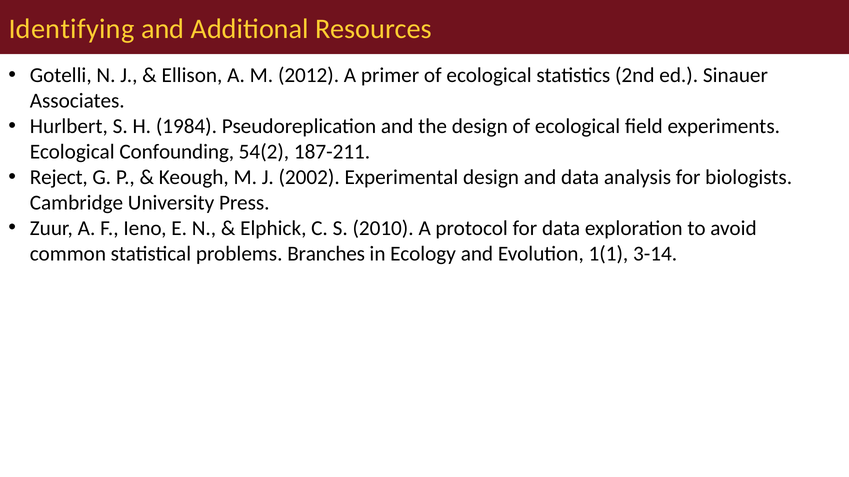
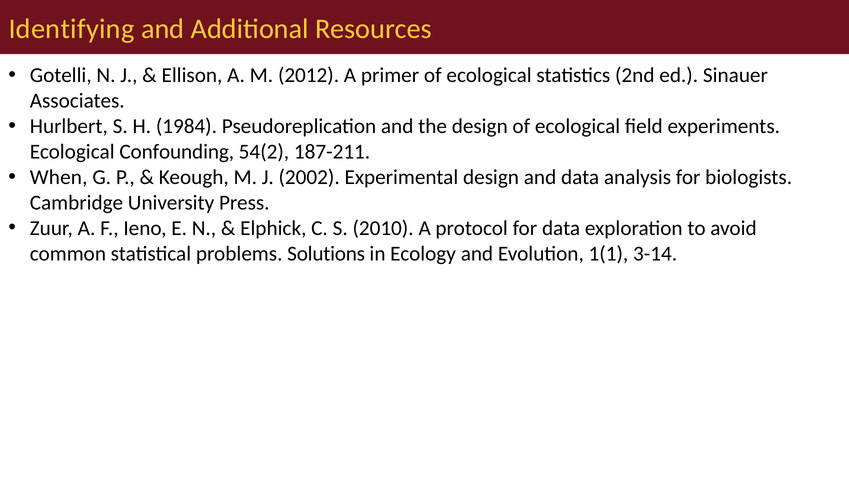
Reject: Reject -> When (59, 177)
Branches: Branches -> Solutions (326, 254)
